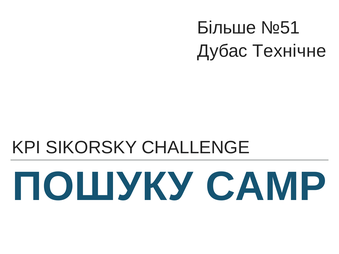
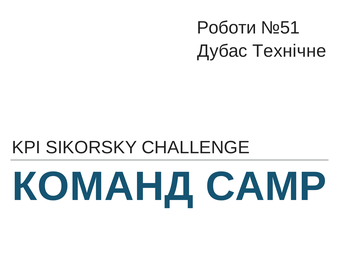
Більше: Більше -> Роботи (227, 28)
ПОШУКУ: ПОШУКУ -> КОМАНД (103, 187)
